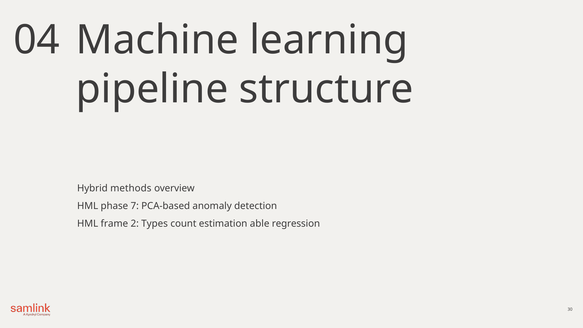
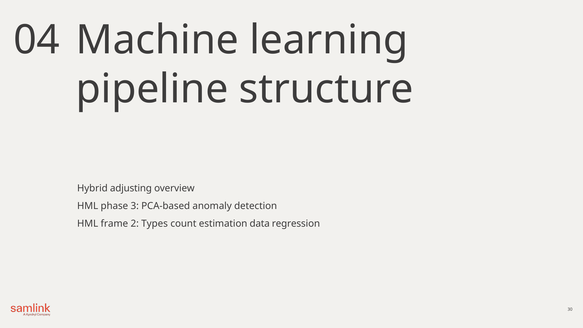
methods: methods -> adjusting (131, 188)
7: 7 -> 3 (135, 206)
able: able -> data (260, 224)
